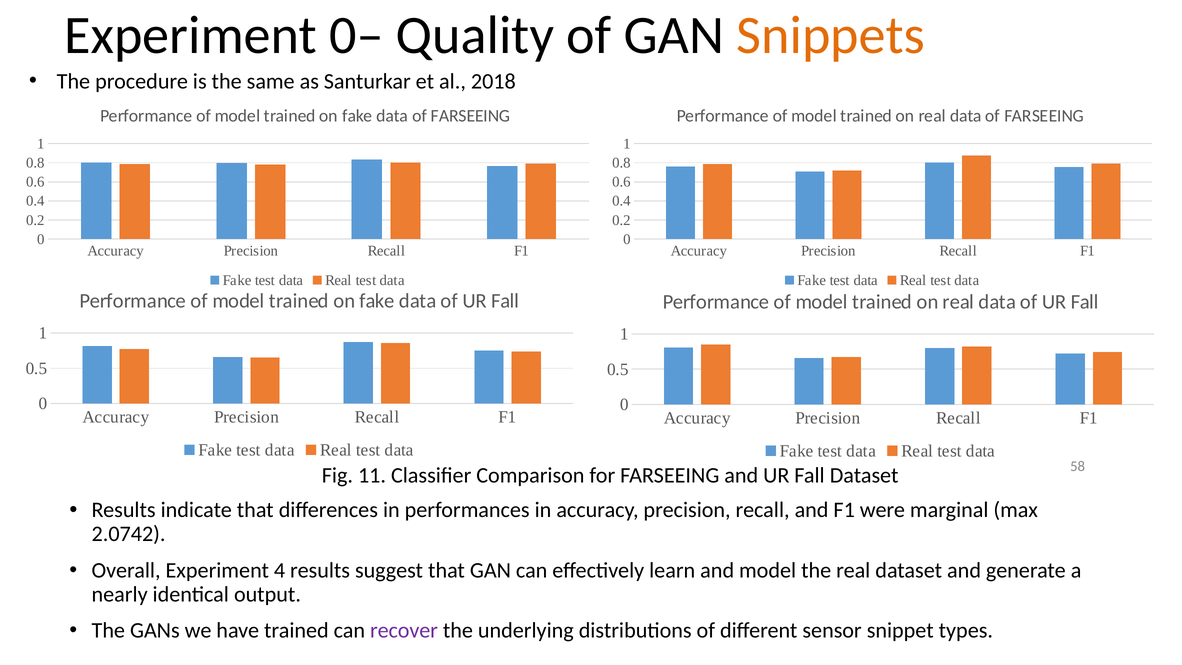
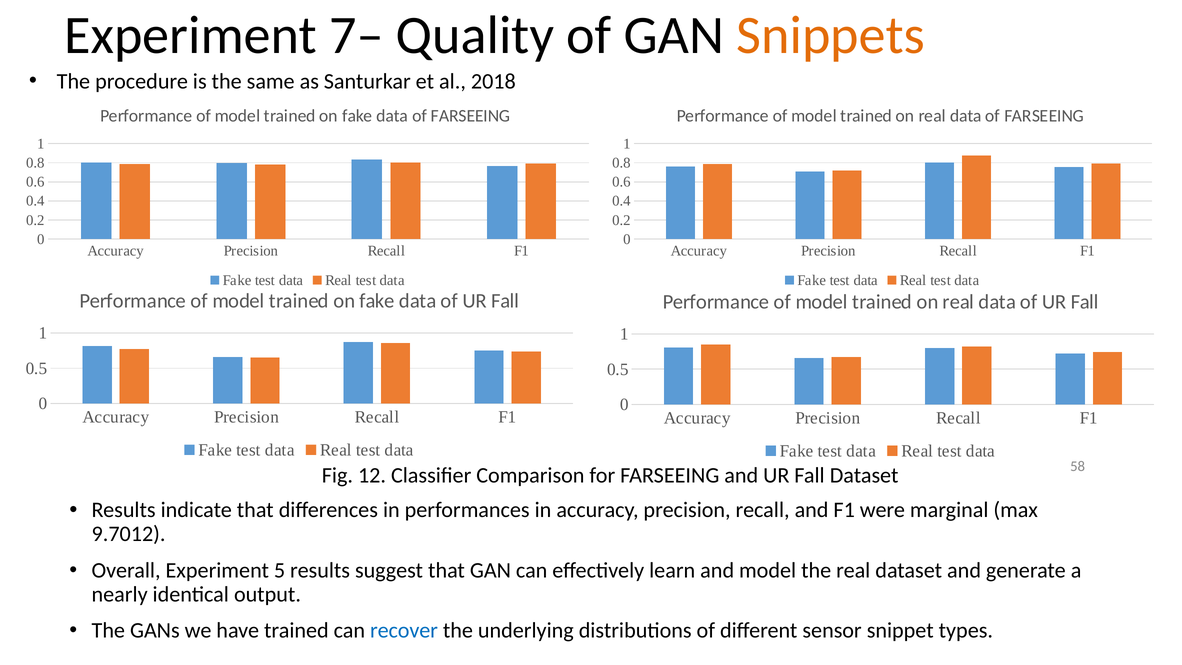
0–: 0– -> 7– (356, 35)
11: 11 -> 12 (372, 475)
2.0742: 2.0742 -> 9.7012 (129, 534)
4: 4 -> 5 (279, 570)
recover colour: purple -> blue (404, 630)
